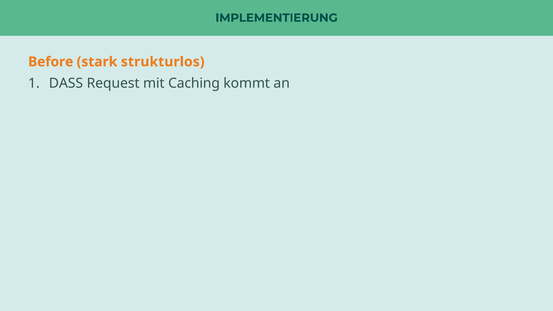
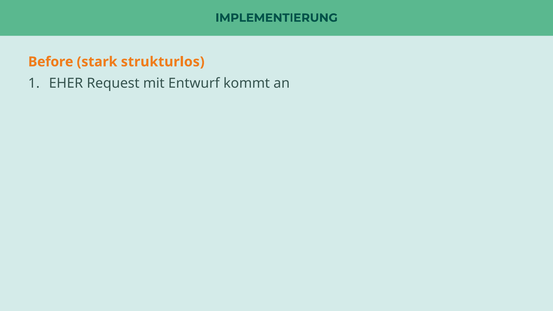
DASS: DASS -> EHER (66, 83)
Caching: Caching -> Entwurf (194, 83)
